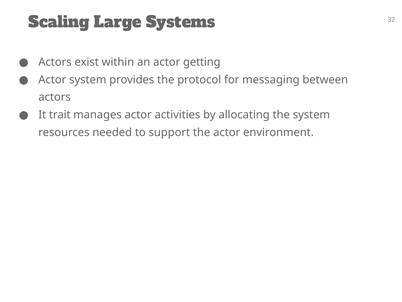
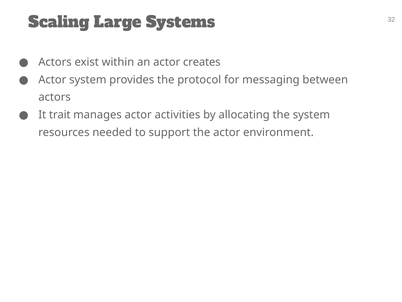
getting: getting -> creates (202, 62)
